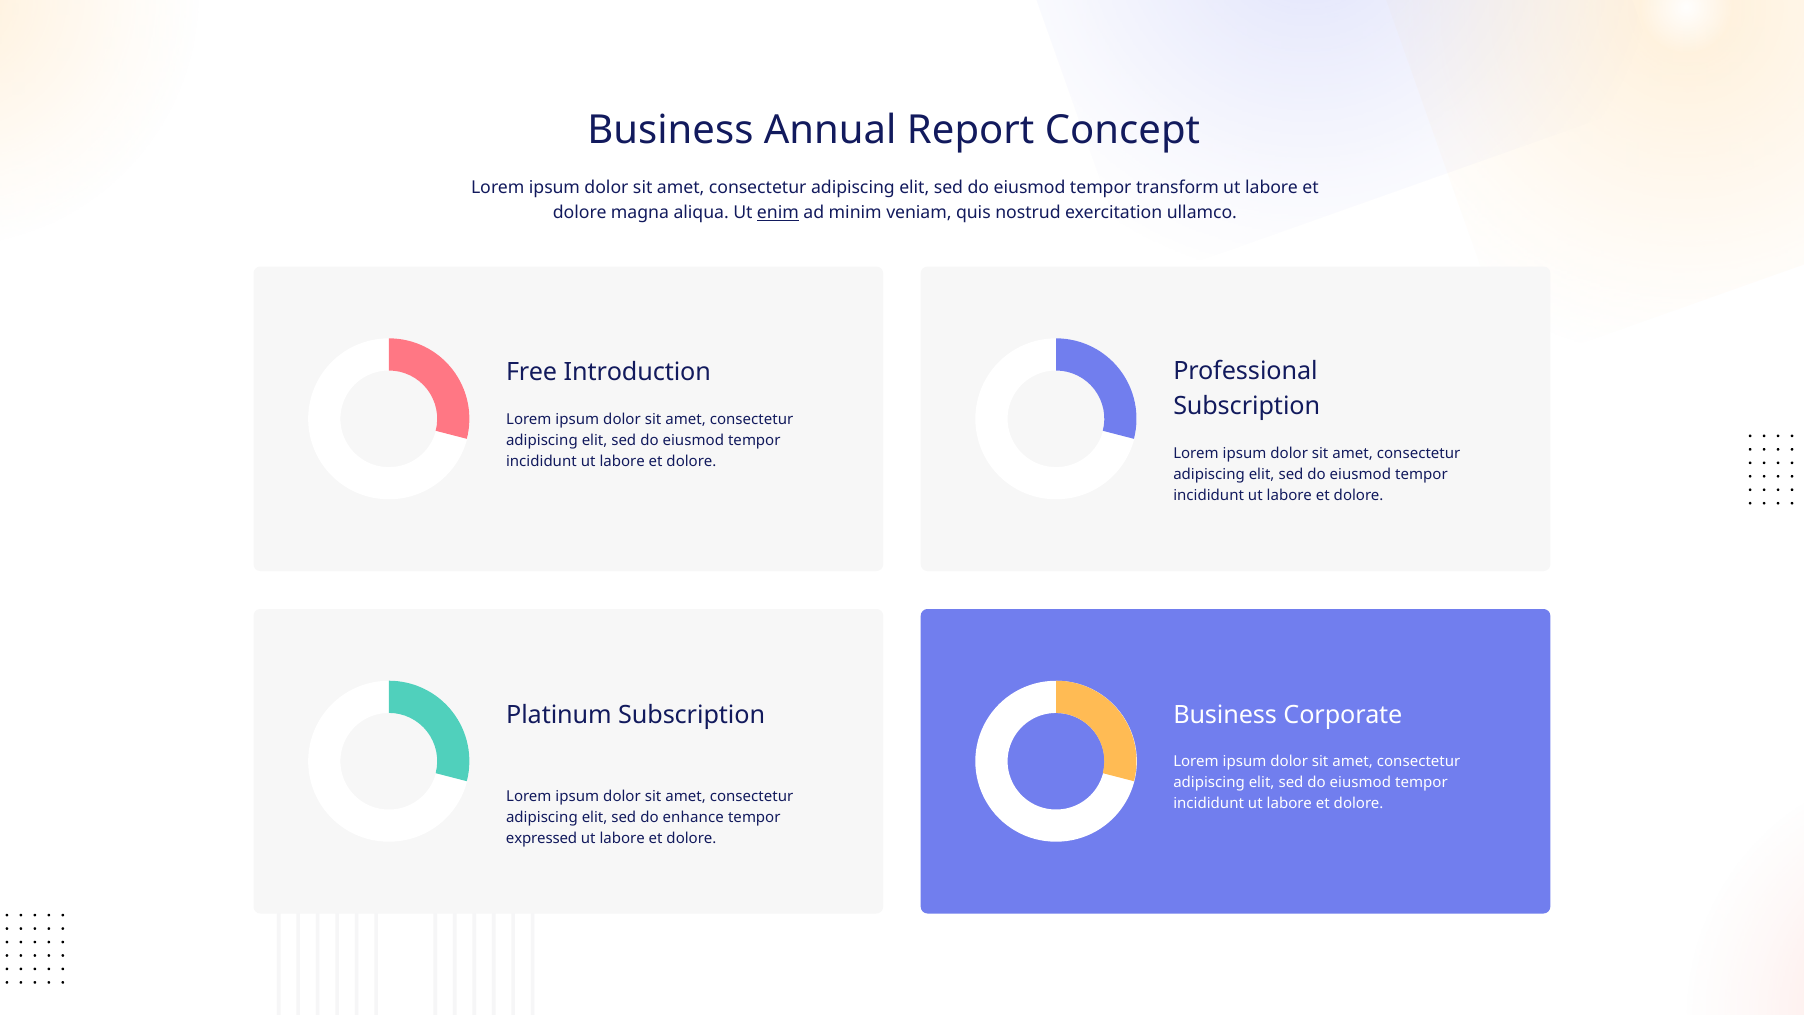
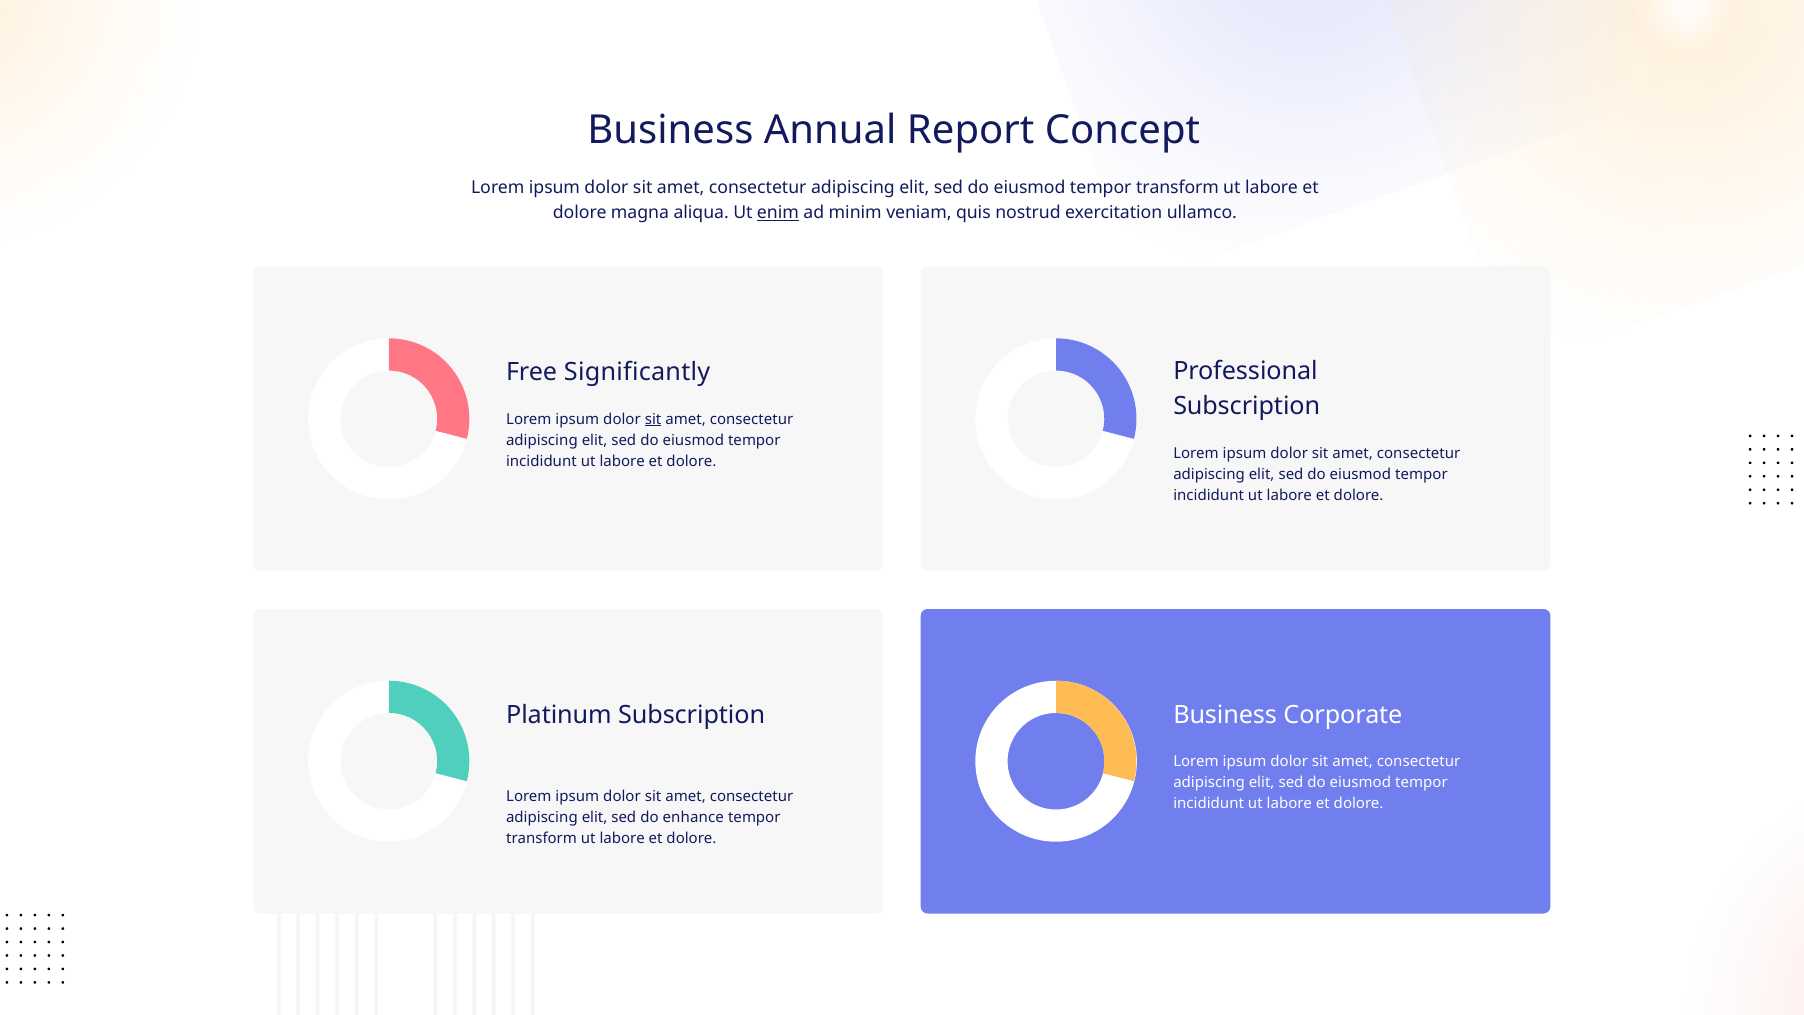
Introduction: Introduction -> Significantly (637, 372)
sit underline: none -> present (653, 419)
expressed: expressed -> transform (542, 838)
